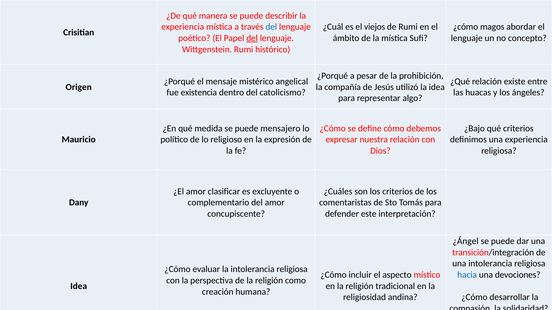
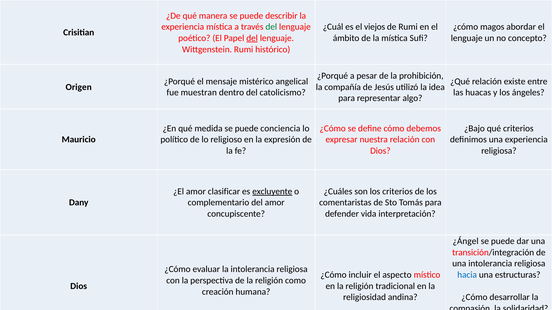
del colour: blue -> green (271, 27)
existencia: existencia -> muestran (199, 93)
mensajero: mensajero -> conciencia (280, 129)
excluyente underline: none -> present (272, 192)
este: este -> vida (369, 214)
devociones: devociones -> estructuras (518, 275)
Idea: Idea -> Dios (79, 287)
